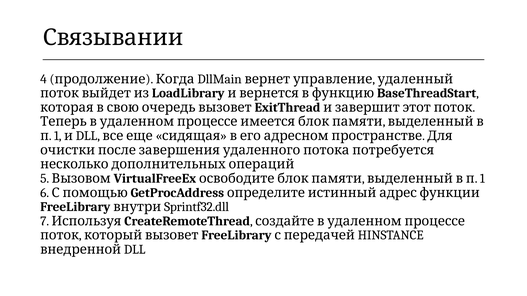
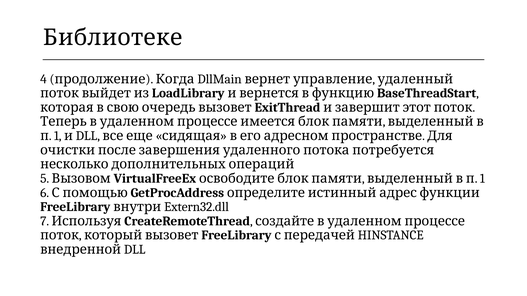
Связывании: Связывании -> Библиотеке (113, 38)
Sprintf32.dll: Sprintf32.dll -> Extern32.dll (196, 207)
